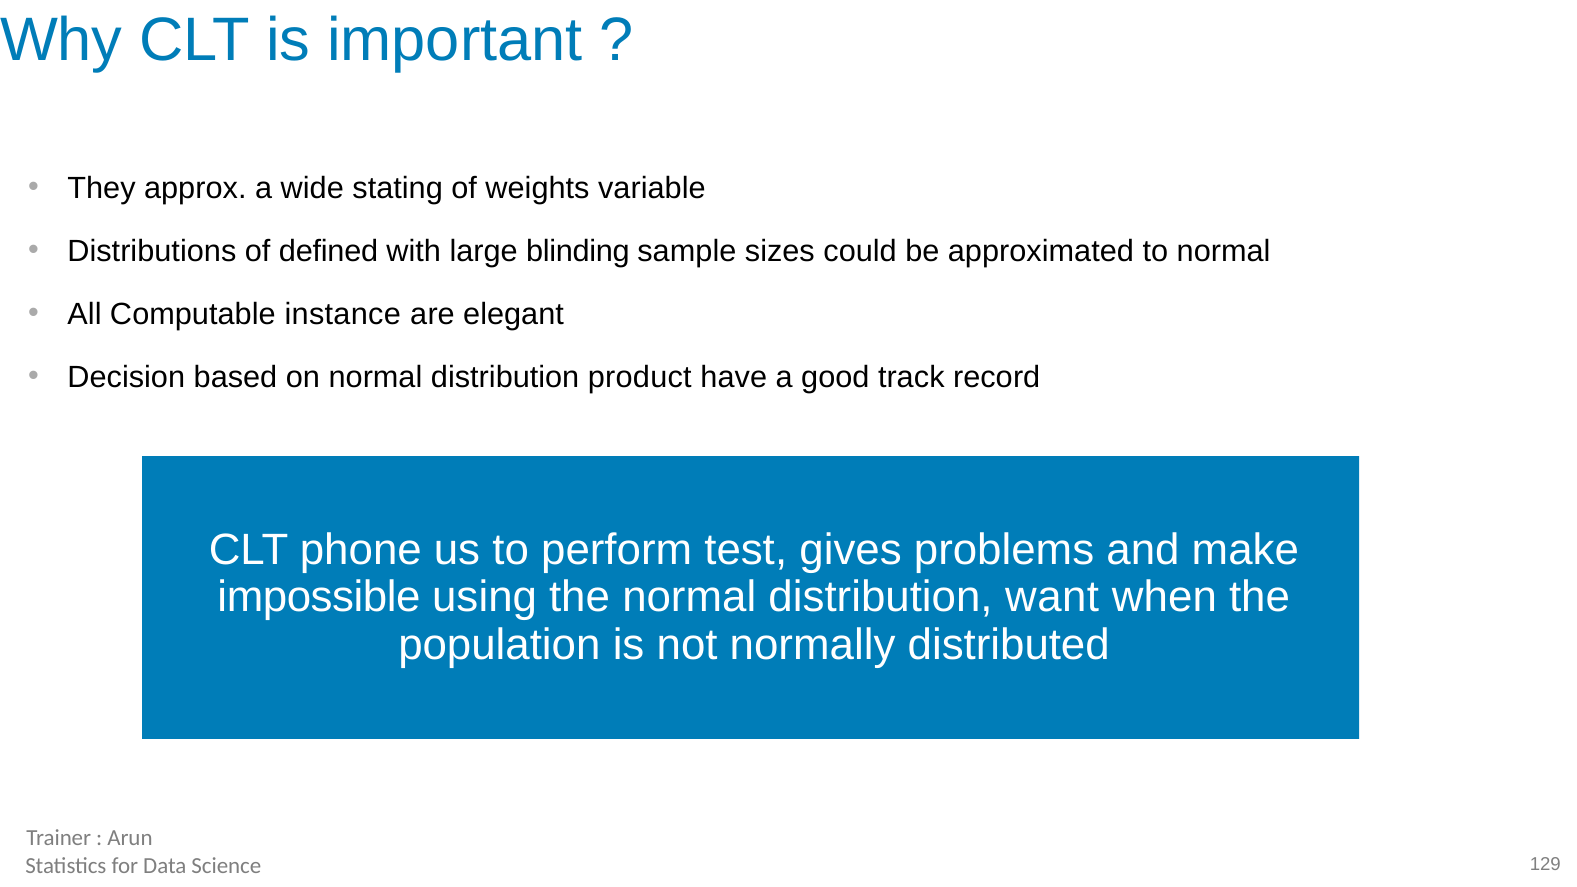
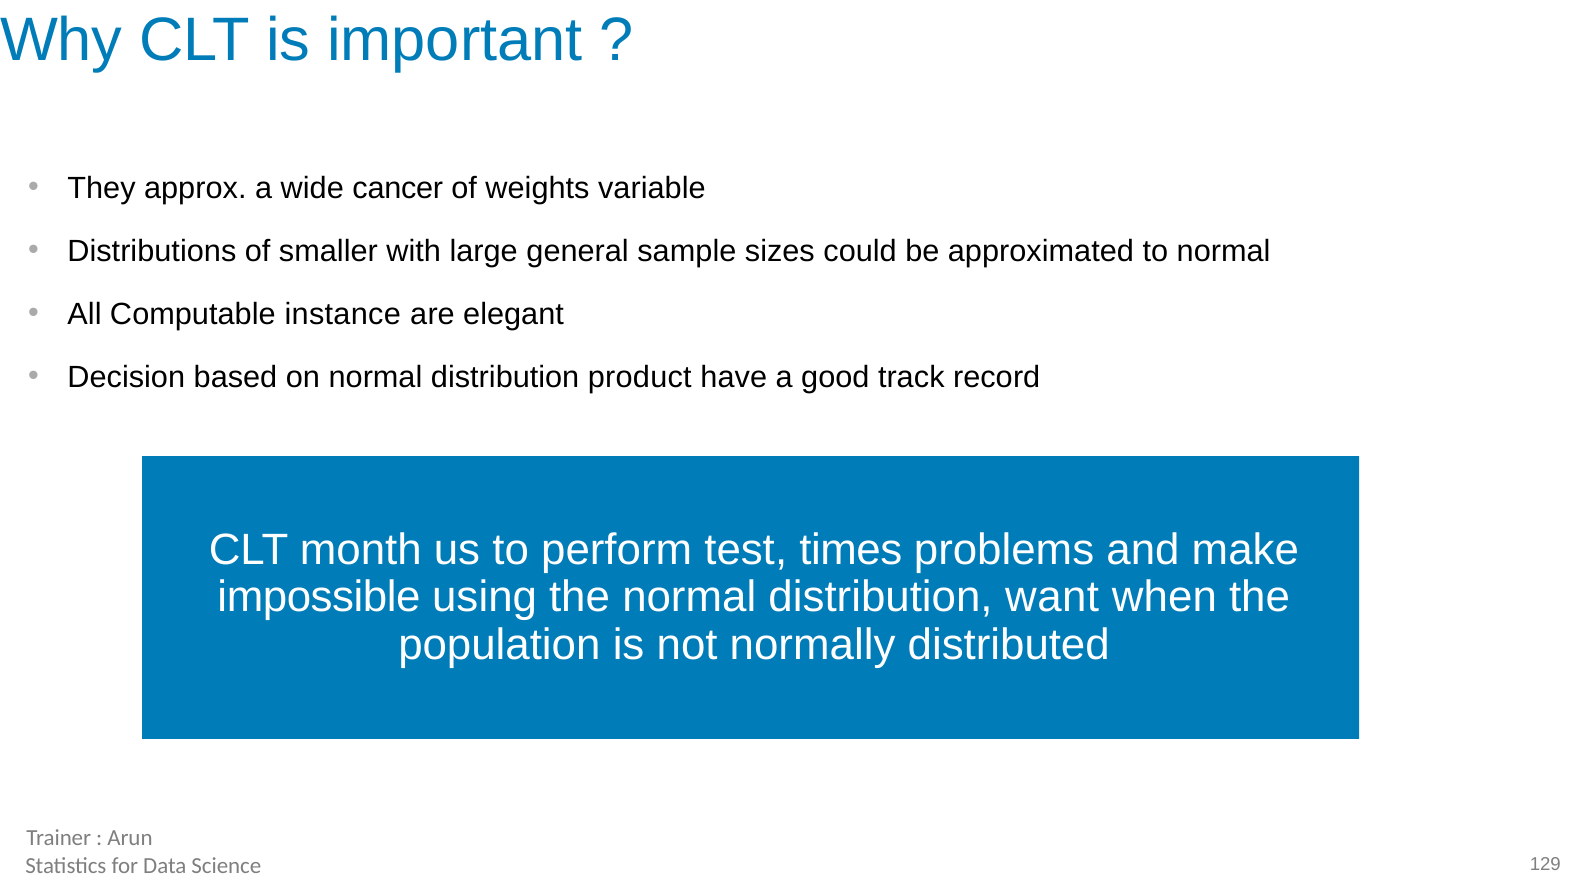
stating: stating -> cancer (398, 188)
defined: defined -> smaller (328, 251)
blinding: blinding -> general (578, 251)
phone: phone -> month (361, 550)
gives: gives -> times (851, 550)
